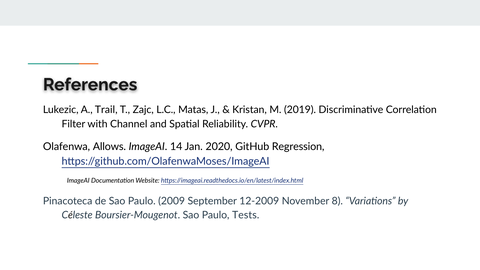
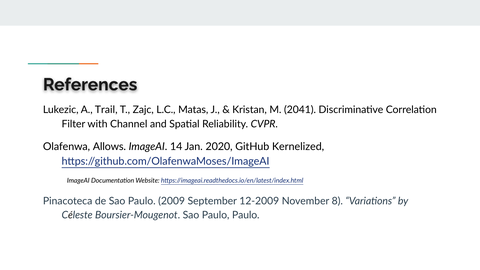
2019: 2019 -> 2041 (300, 110)
Regression: Regression -> Kernelized (298, 147)
Paulo Tests: Tests -> Paulo (246, 215)
